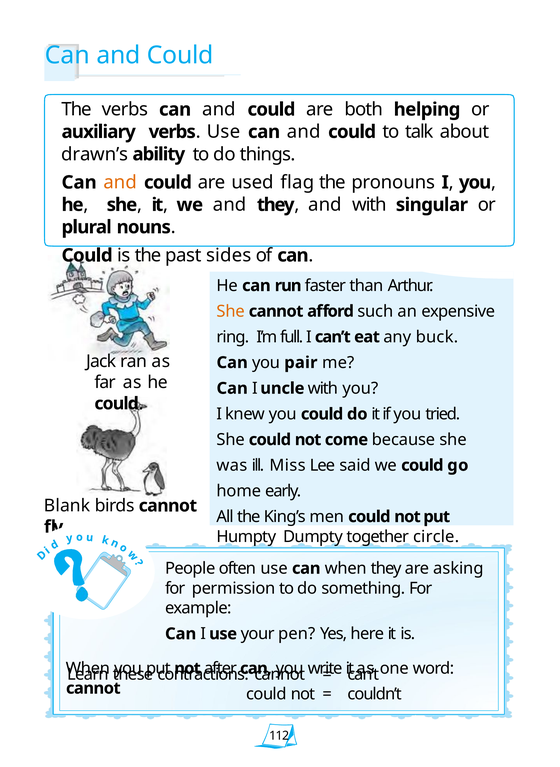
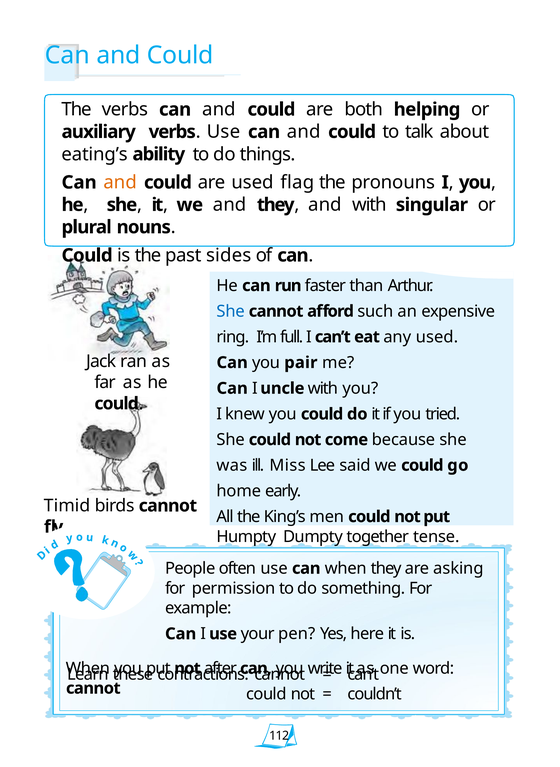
drawn’s: drawn’s -> eating’s (95, 154)
She colour: orange -> blue (231, 311)
any buck: buck -> used (437, 337)
Blank: Blank -> Timid (67, 505)
circle: circle -> tense (436, 536)
